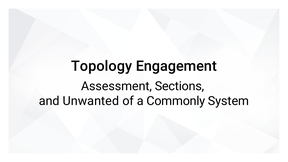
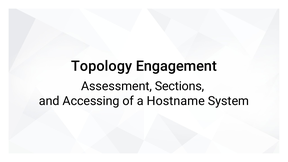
Unwanted: Unwanted -> Accessing (91, 101)
Commonly: Commonly -> Hostname (176, 101)
